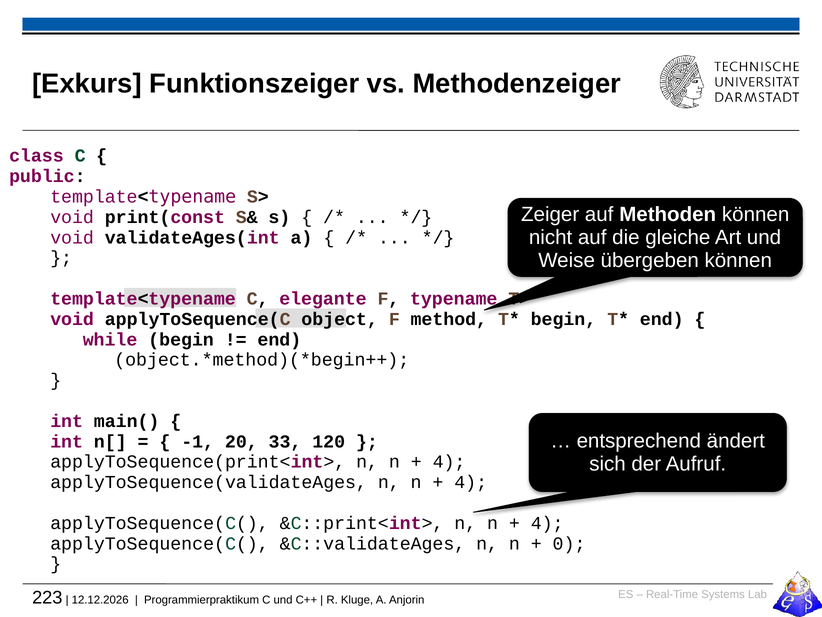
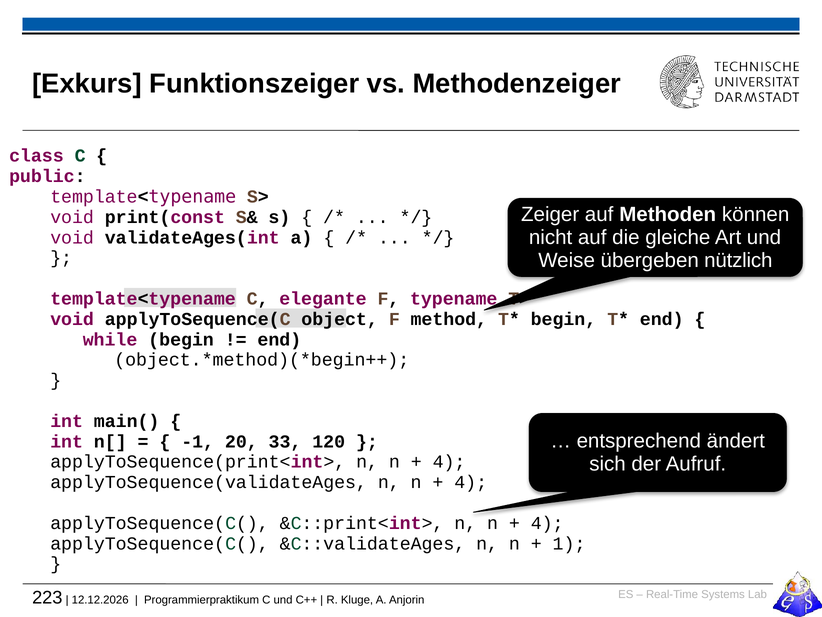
übergeben können: können -> nützlich (738, 260)
0: 0 -> 1 (569, 543)
